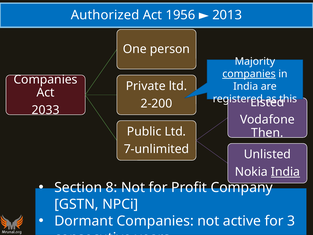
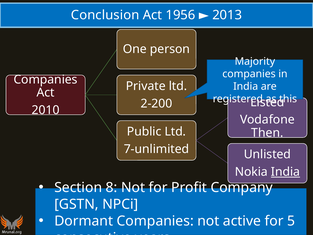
Authorized: Authorized -> Conclusion (105, 15)
companies underline: present -> none (249, 74)
2033: 2033 -> 2010 (46, 110)
3: 3 -> 5 (291, 221)
